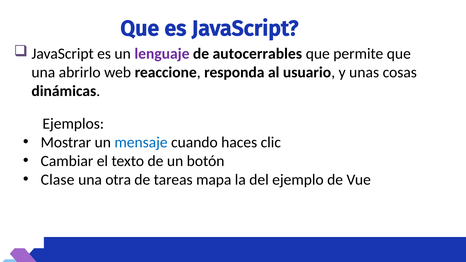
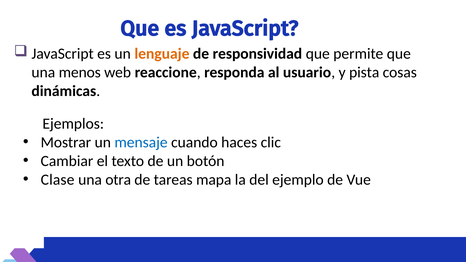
lenguaje colour: purple -> orange (162, 54)
autocerrables: autocerrables -> responsividad (257, 54)
abrirlo: abrirlo -> menos (80, 72)
unas: unas -> pista (364, 72)
